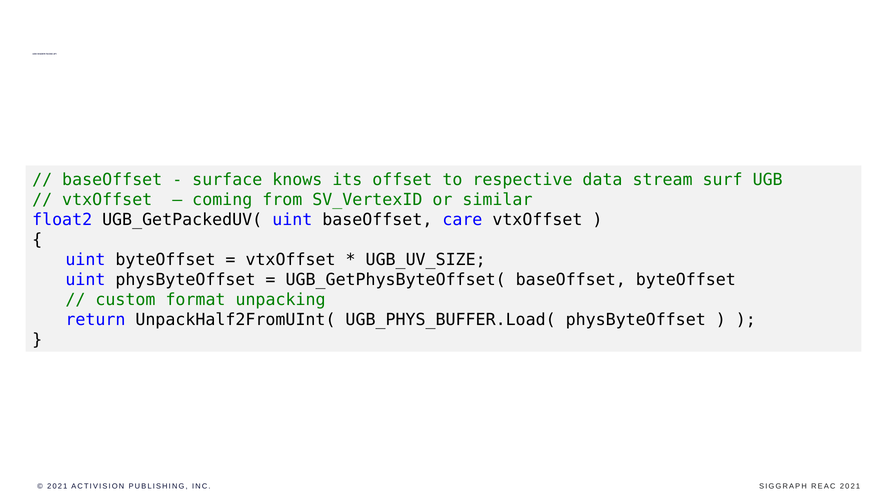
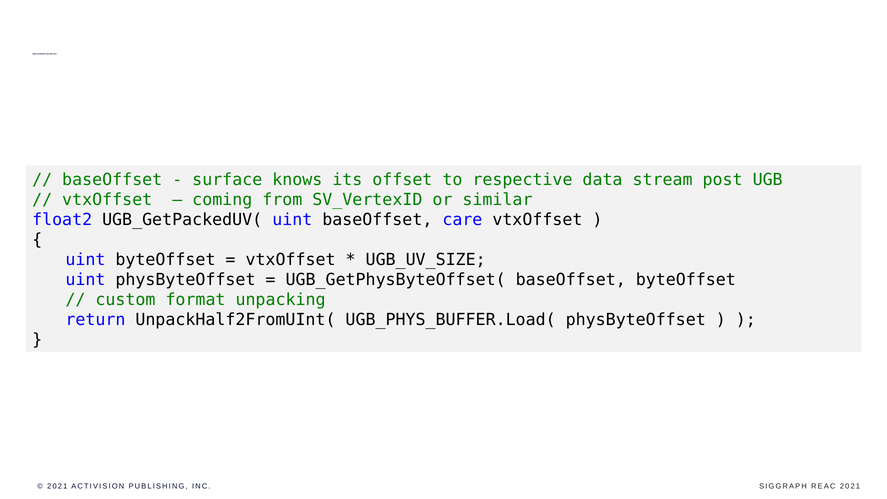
surf: surf -> post (723, 180)
